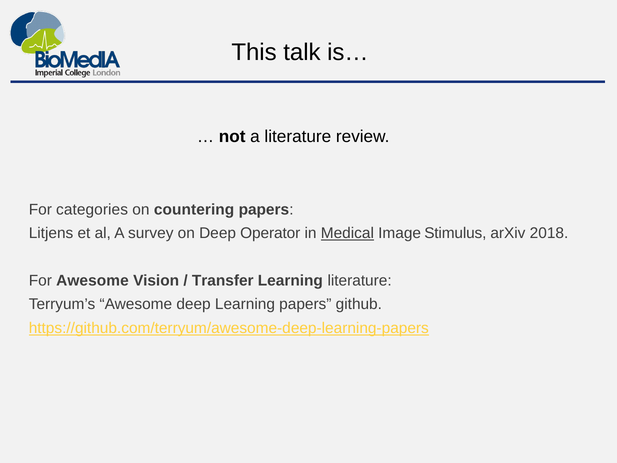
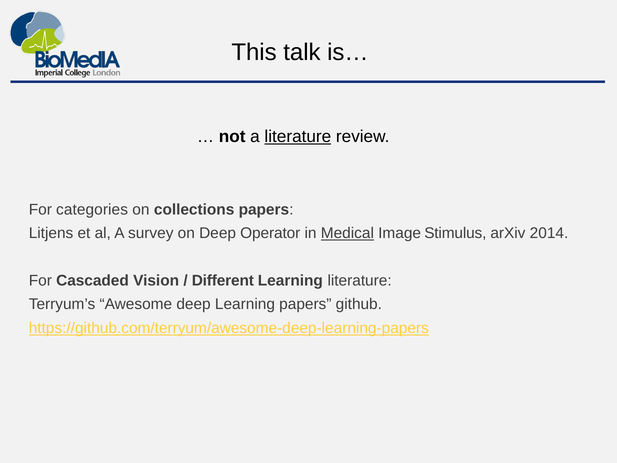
literature underline: none -> present (298, 136)
countering: countering -> collections (194, 210)
2018: 2018 -> 2014 (549, 233)
For Awesome: Awesome -> Cascaded (92, 281)
Transfer: Transfer -> Different (223, 281)
